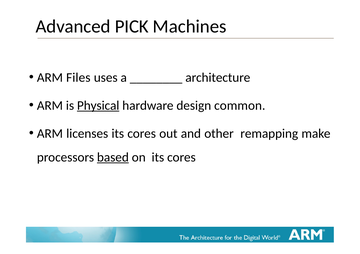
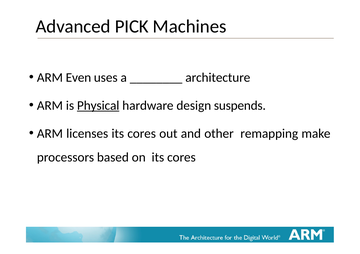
Files: Files -> Even (78, 78)
common: common -> suspends (240, 106)
based underline: present -> none (113, 157)
